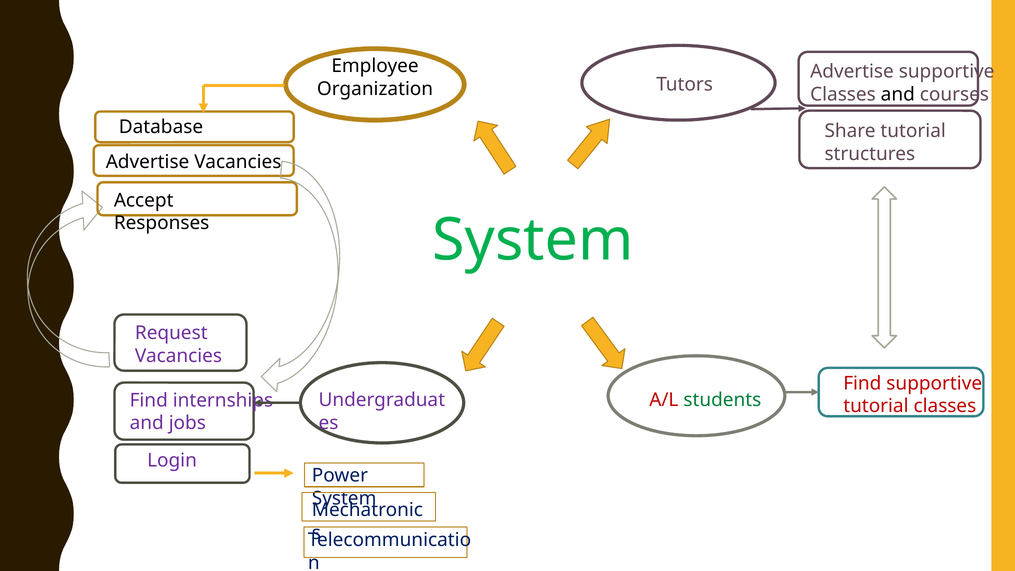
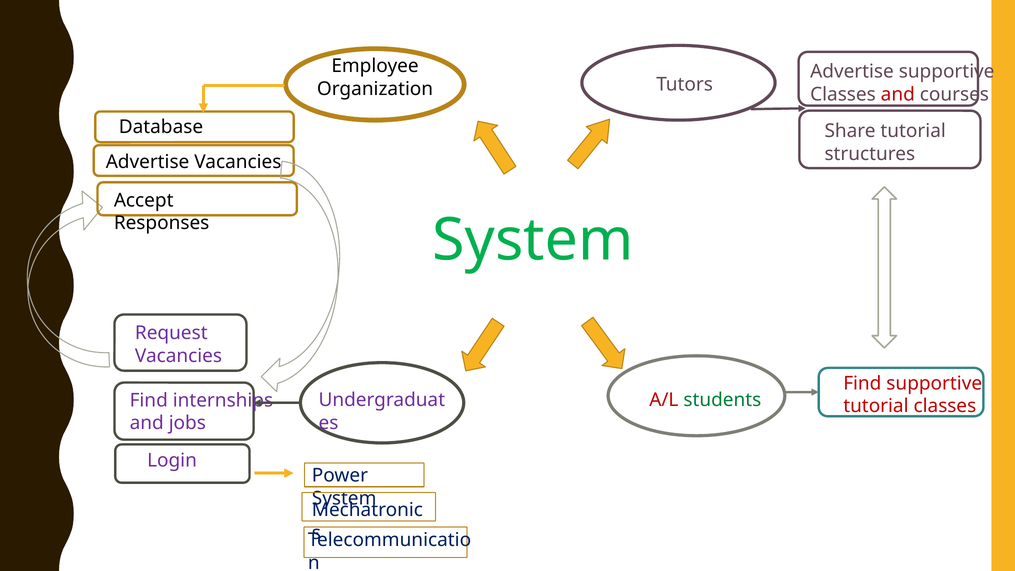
and colour: black -> red (898, 94)
